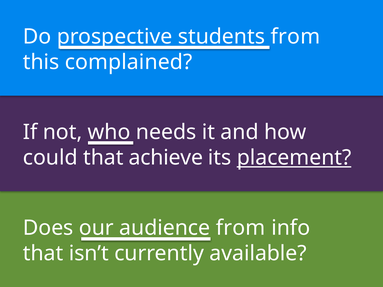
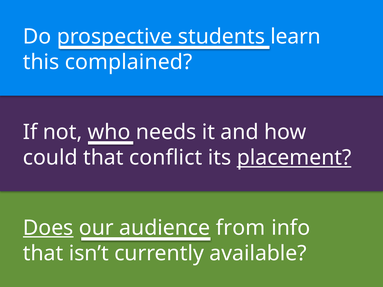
from: from -> learn (296, 37)
achieve: achieve -> conflict (166, 158)
Does underline: none -> present (48, 228)
